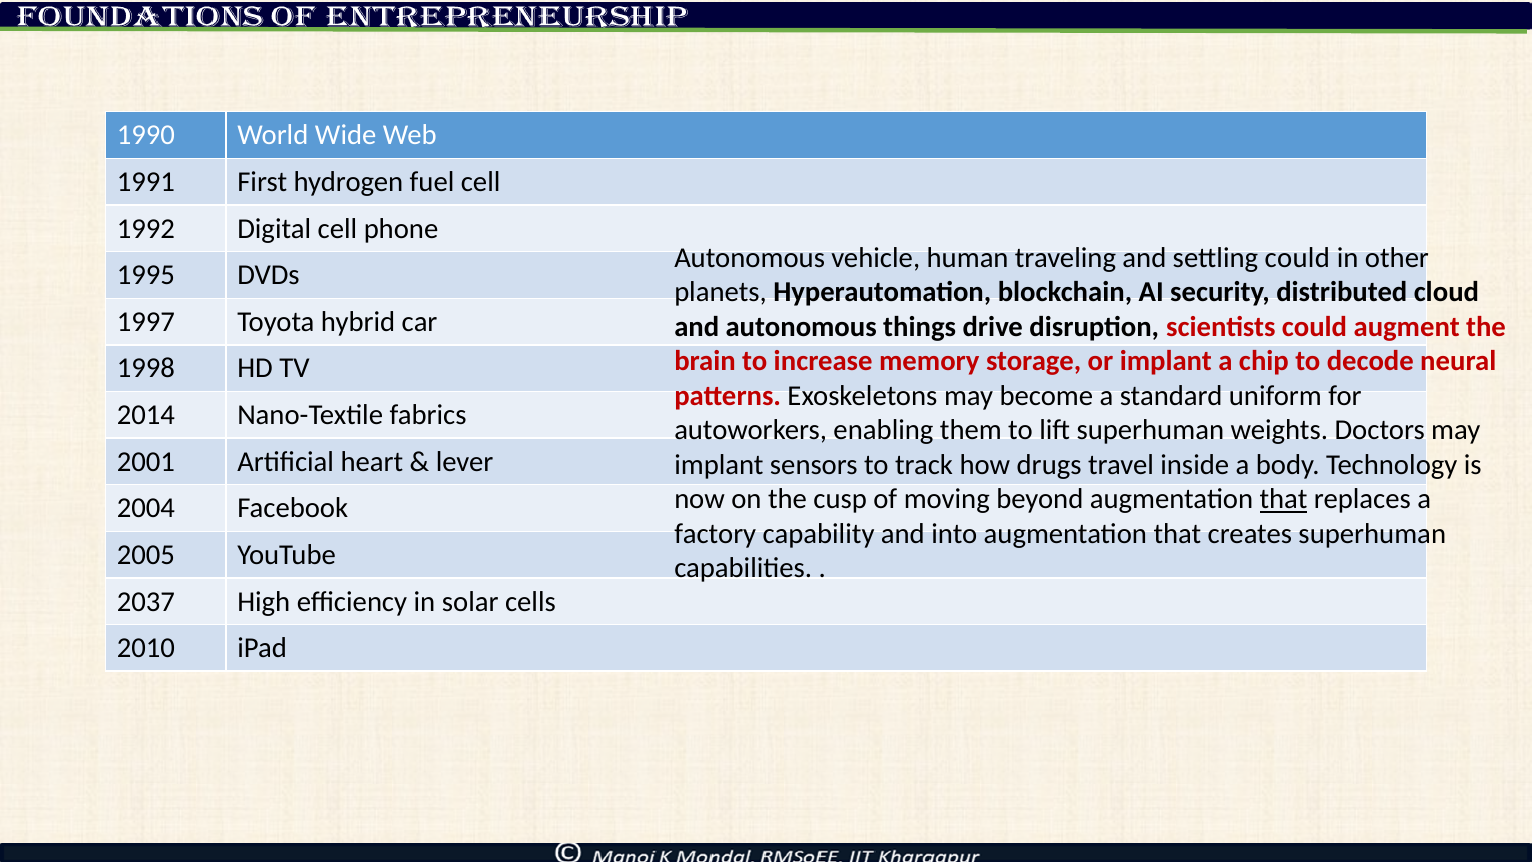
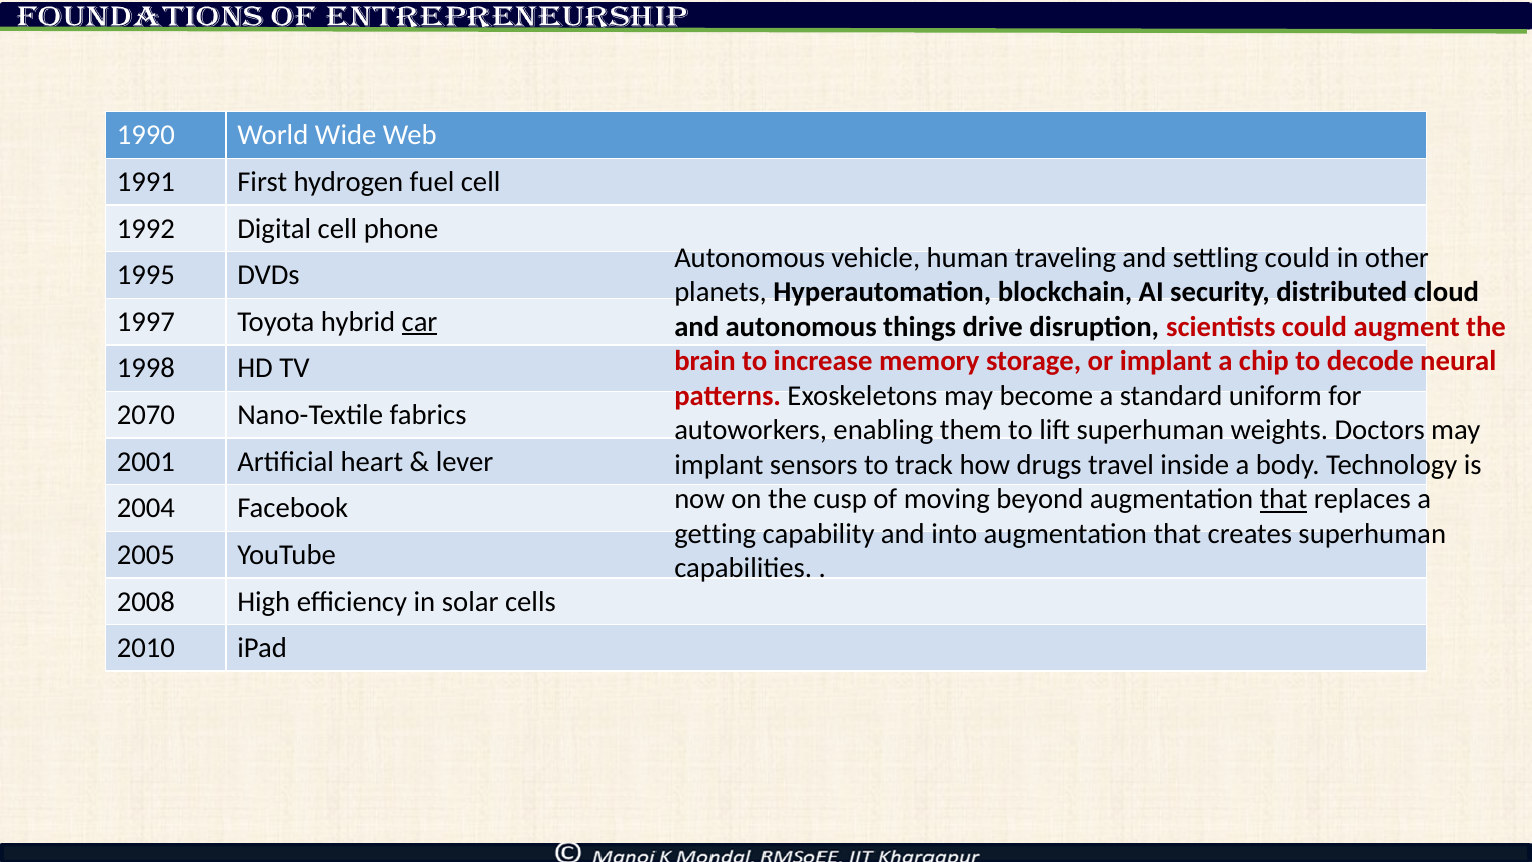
car underline: none -> present (420, 322)
2014: 2014 -> 2070 (146, 415)
factory: factory -> getting (715, 534)
2037: 2037 -> 2008 (146, 601)
